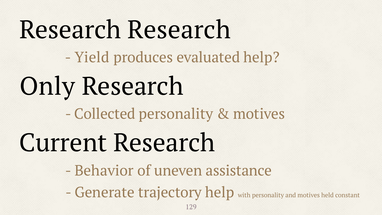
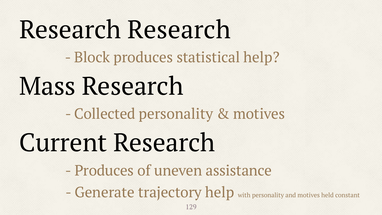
Yield: Yield -> Block (92, 57)
evaluated: evaluated -> statistical (208, 57)
Only: Only -> Mass (47, 86)
Behavior: Behavior -> Produces (104, 171)
